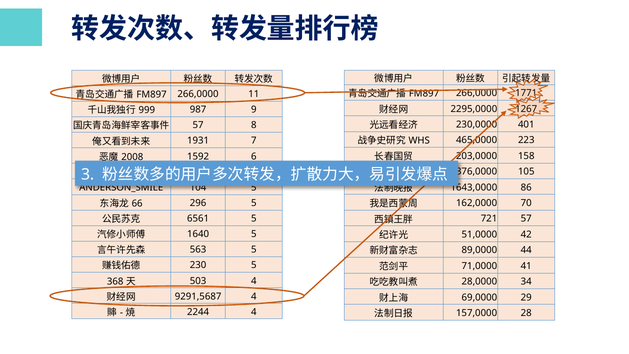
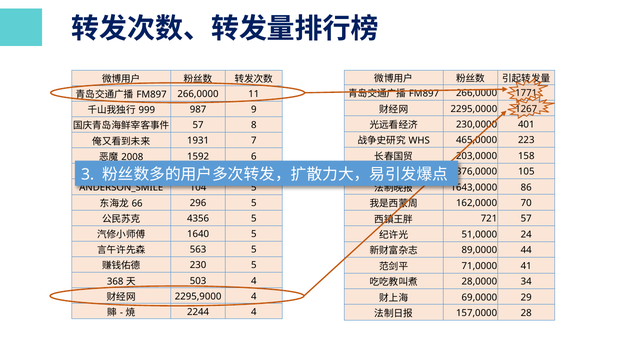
6561: 6561 -> 4356 (198, 219)
42: 42 -> 24 (526, 234)
9291,5687: 9291,5687 -> 2295,9000 (198, 296)
